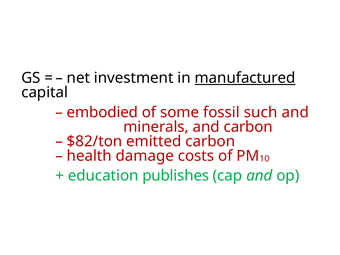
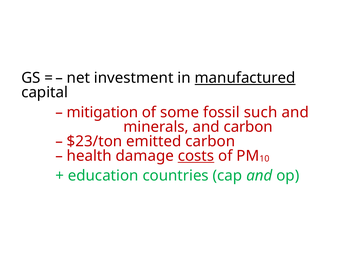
embodied: embodied -> mitigation (102, 112)
$82/ton: $82/ton -> $23/ton (94, 141)
costs underline: none -> present (196, 156)
publishes: publishes -> countries (176, 176)
